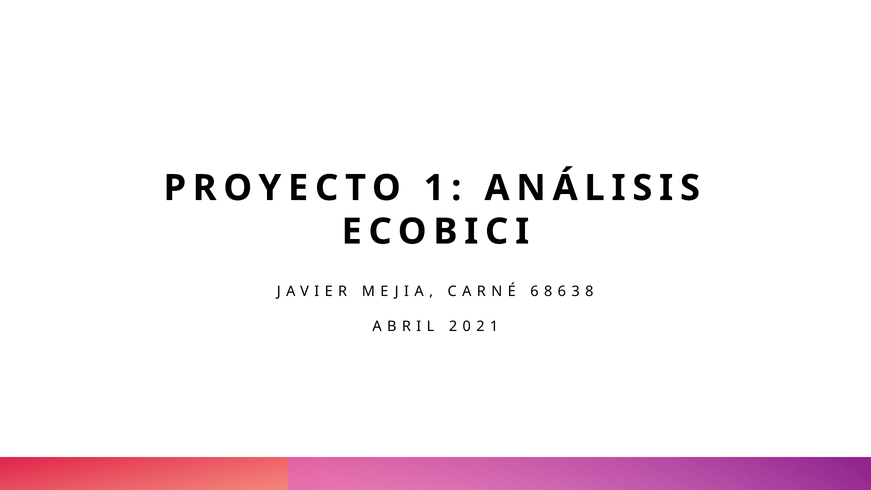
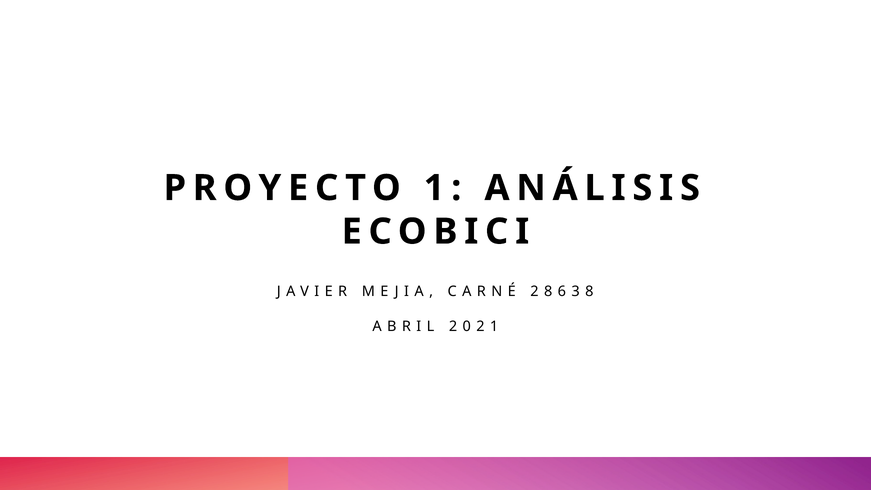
6: 6 -> 2 (535, 291)
